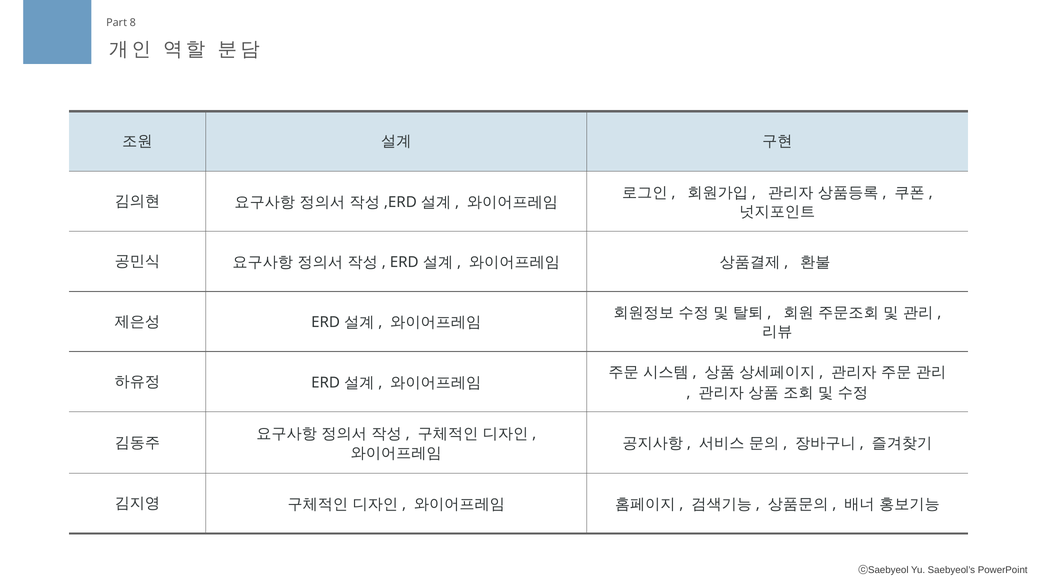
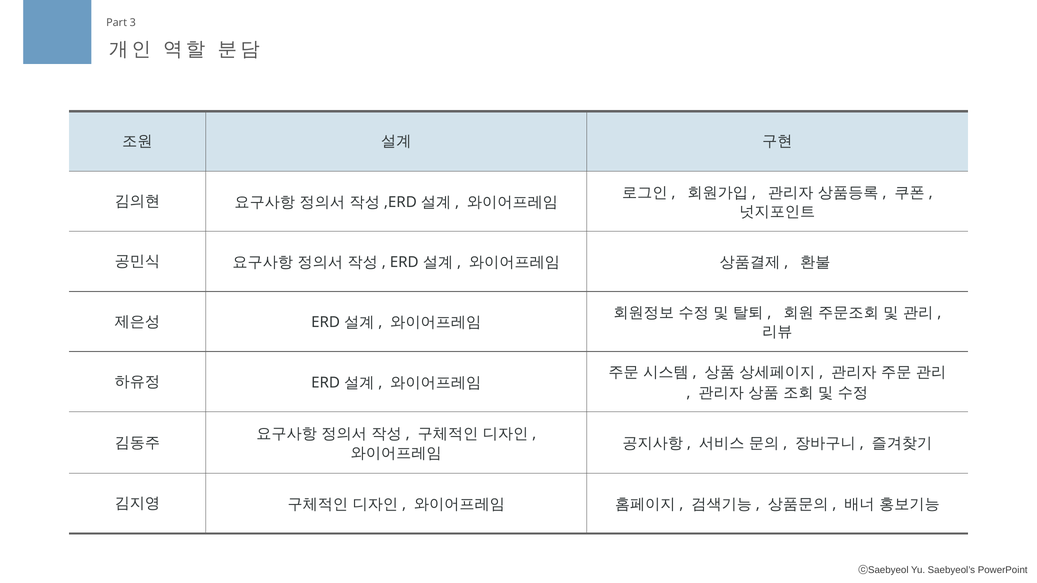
8: 8 -> 3 (133, 23)
